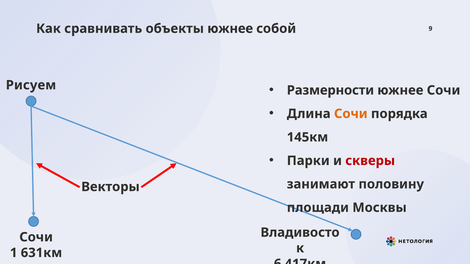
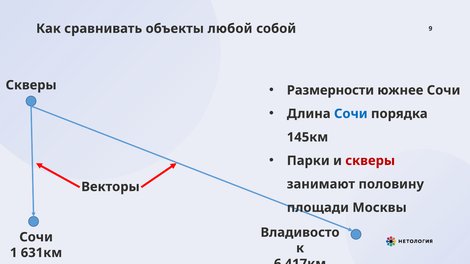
объекты южнее: южнее -> любой (230, 29)
Рисуем: Рисуем -> Скверы (31, 85)
Сочи colour: orange -> blue (351, 114)
